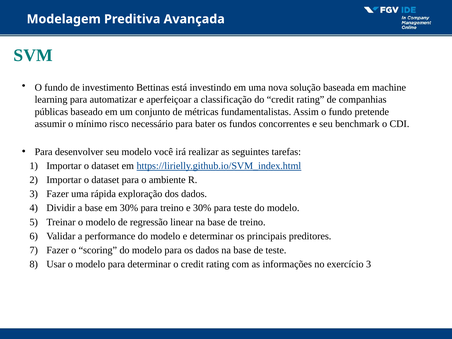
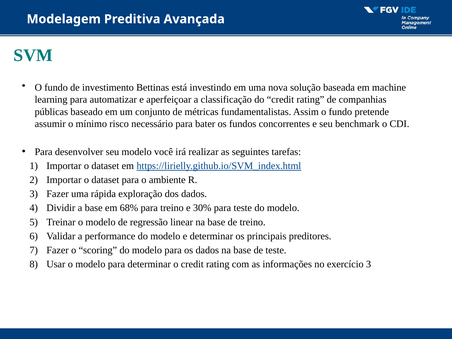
em 30%: 30% -> 68% (129, 208)
